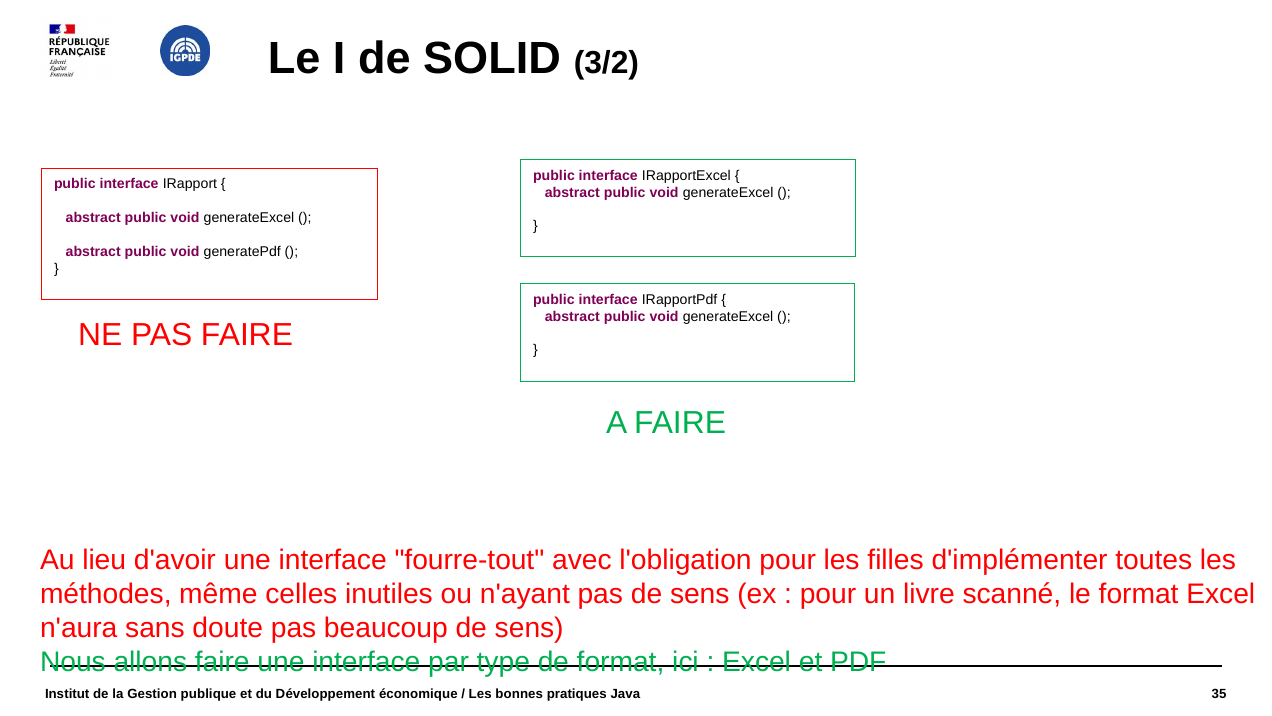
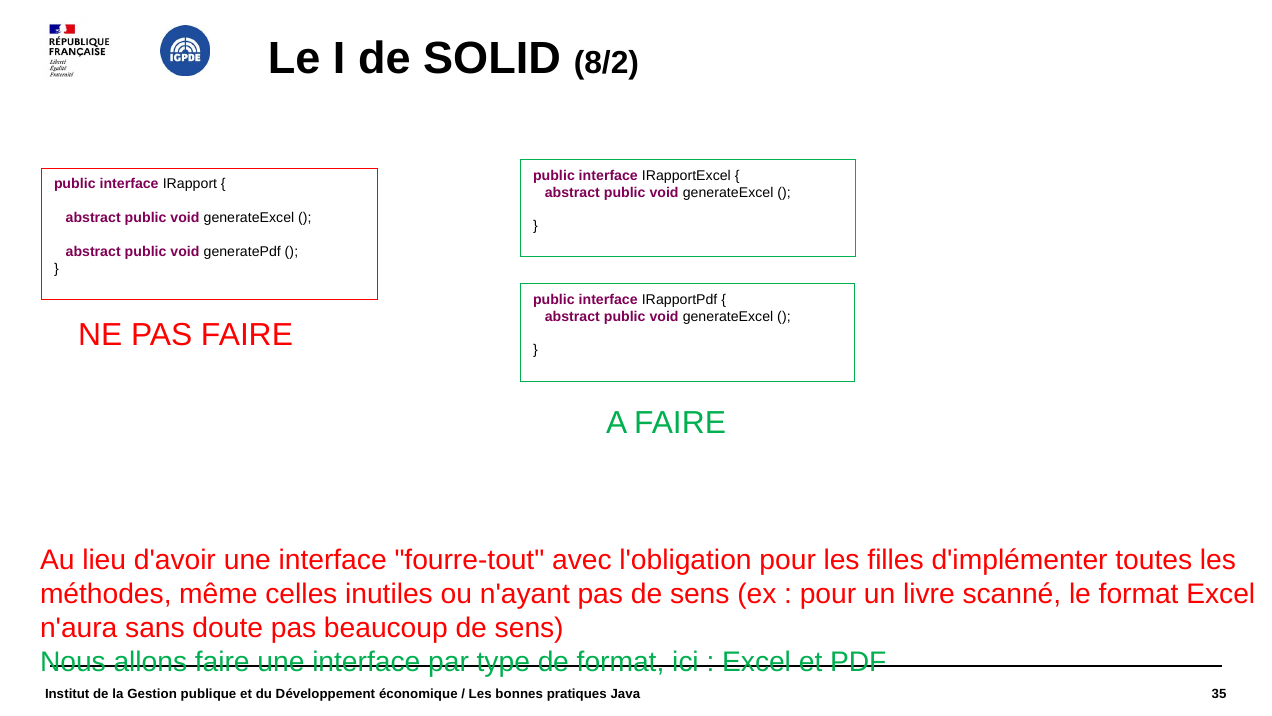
3/2: 3/2 -> 8/2 (606, 63)
